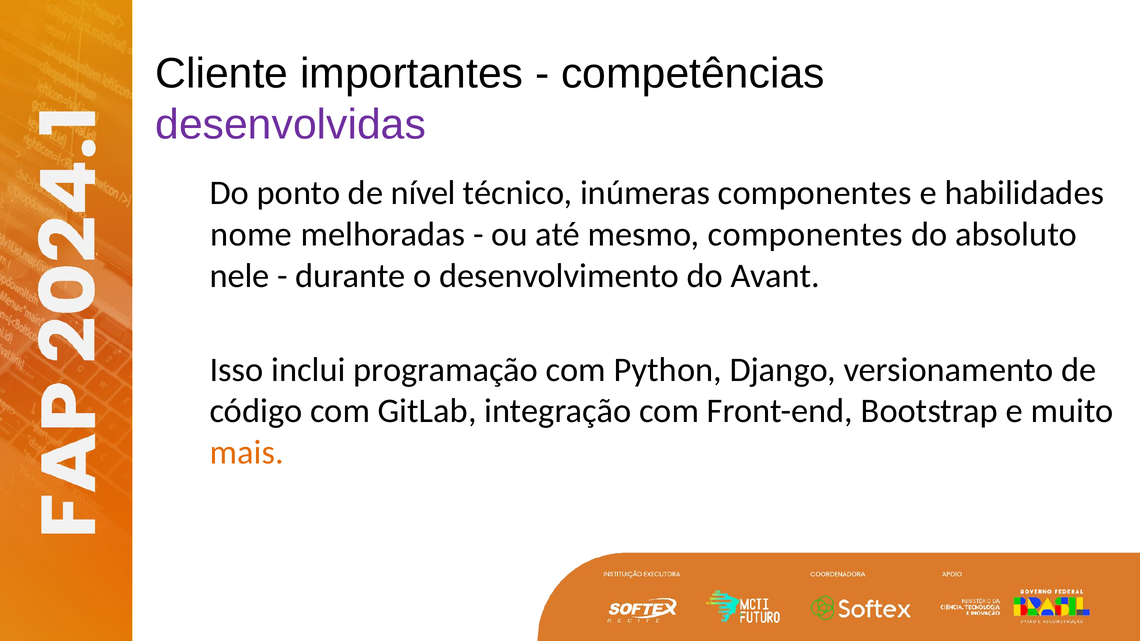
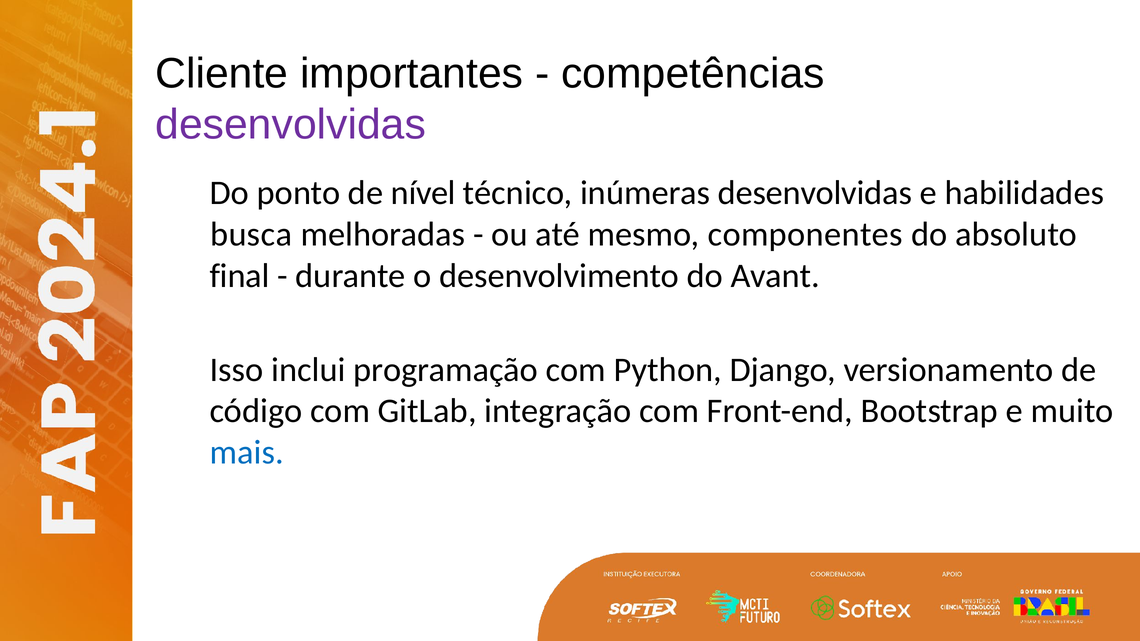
inúmeras componentes: componentes -> desenvolvidas (815, 193)
nome: nome -> busca (251, 234)
nele: nele -> final (240, 276)
mais colour: orange -> blue (247, 453)
